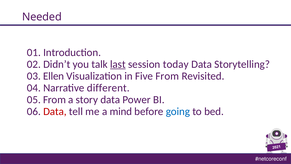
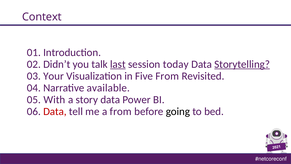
Needed: Needed -> Context (42, 17)
Storytelling underline: none -> present (242, 64)
Ellen: Ellen -> Your (54, 76)
different: different -> available (108, 88)
05 From: From -> With (54, 99)
a mind: mind -> from (121, 111)
going colour: blue -> black (178, 111)
